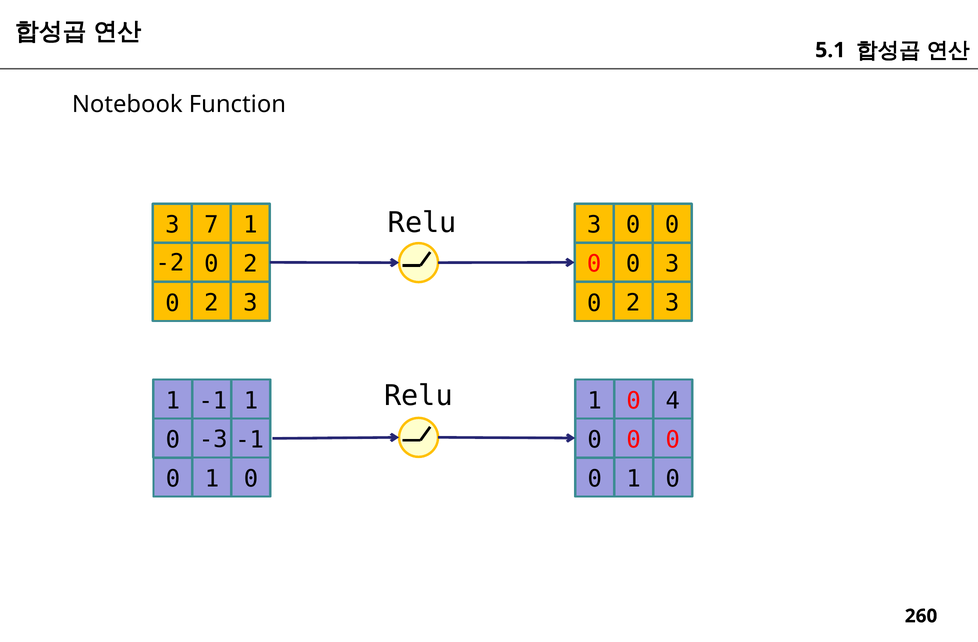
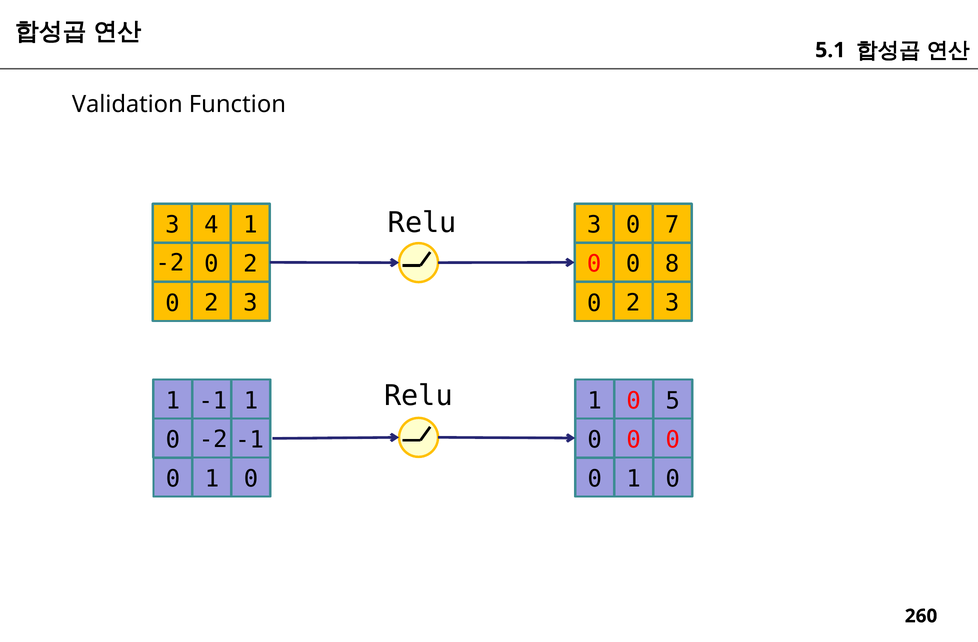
Notebook: Notebook -> Validation (127, 104)
7: 7 -> 4 (211, 225)
3 0 0: 0 -> 7 (672, 225)
0 0 3: 3 -> 8 (672, 264)
4: 4 -> 5 (673, 401)
-3: -3 -> -2 (213, 440)
